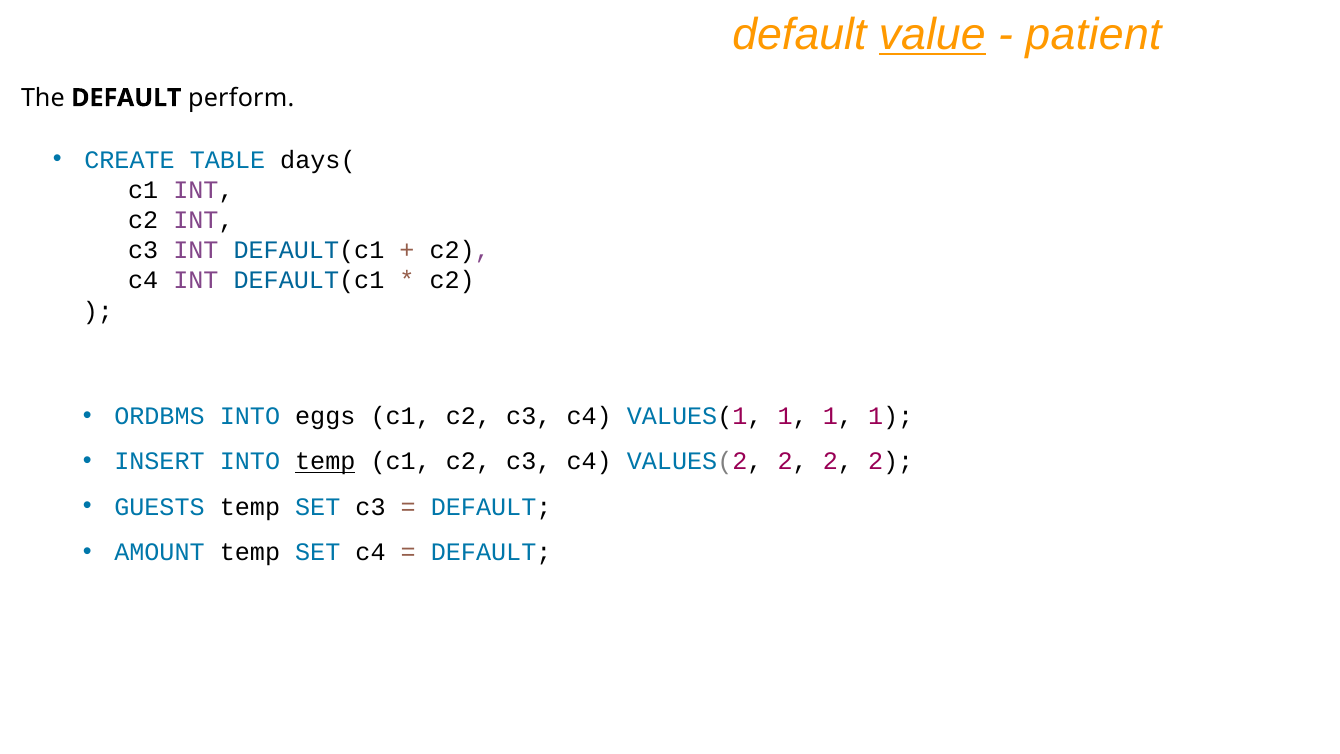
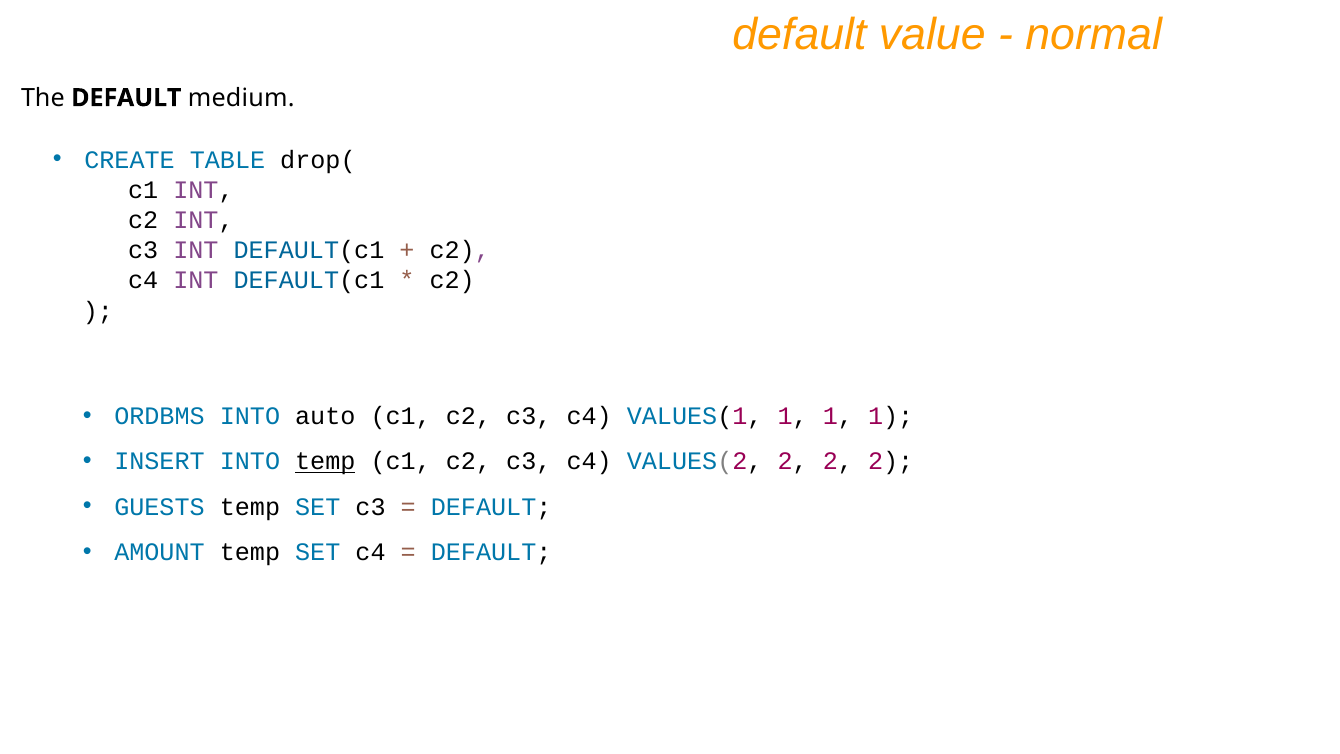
value underline: present -> none (932, 35)
patient: patient -> normal (1094, 35)
perform: perform -> medium (241, 98)
days(: days( -> drop( (318, 160)
eggs: eggs -> auto (325, 416)
